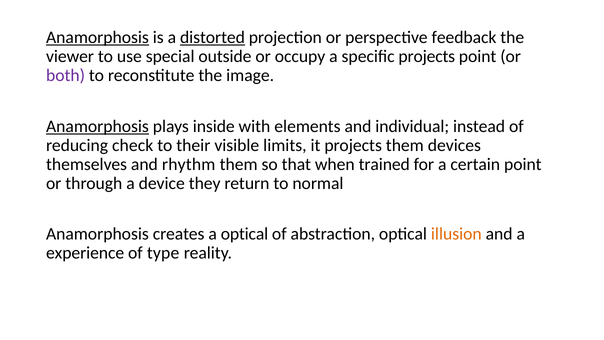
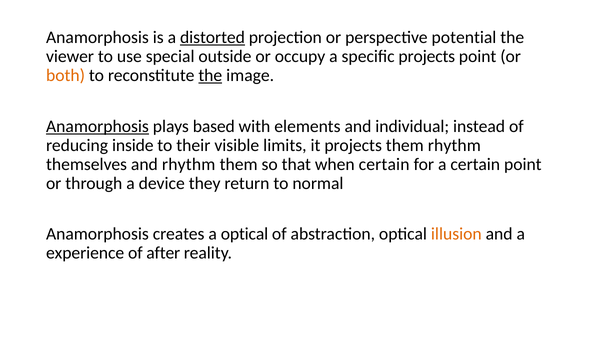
Anamorphosis underline: present -> none (97, 37)
feedback: feedback -> potential (464, 37)
both colour: purple -> orange (66, 76)
the underline: none -> present (210, 76)
inside: inside -> based (214, 126)
check: check -> inside (133, 145)
them devices: devices -> rhythm (454, 145)
when trained: trained -> certain (384, 164)
type: type -> after (163, 253)
